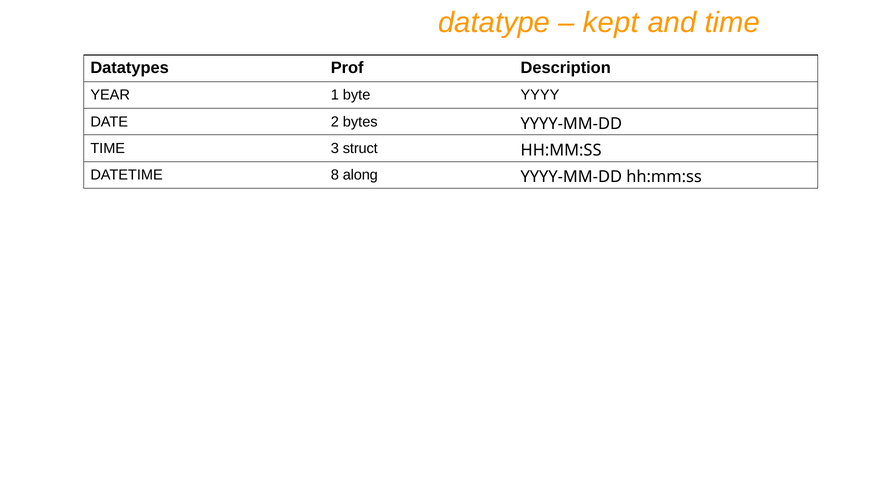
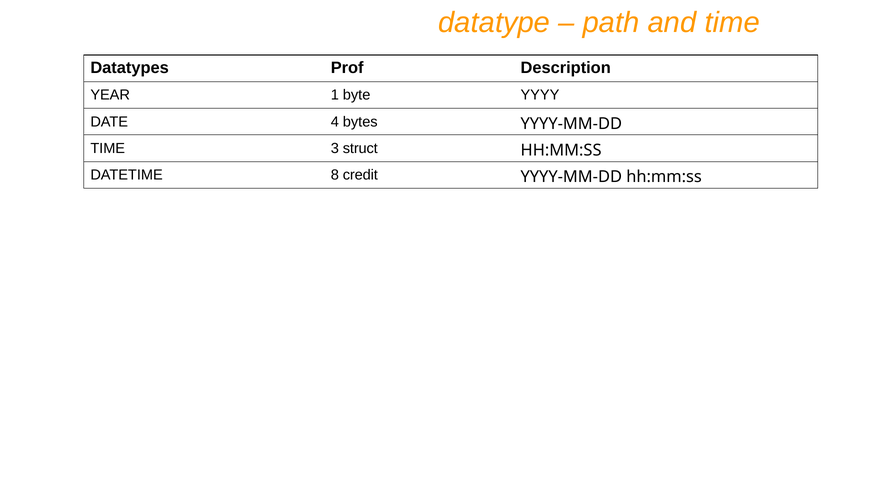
kept: kept -> path (611, 23)
2: 2 -> 4 (335, 122)
along: along -> credit (360, 175)
